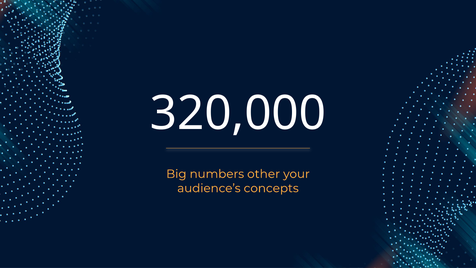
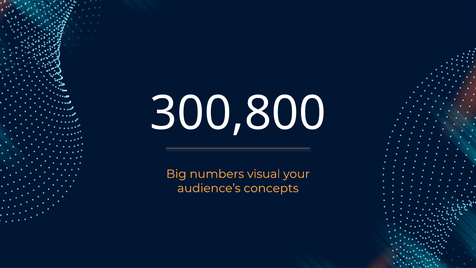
320,000: 320,000 -> 300,800 (238, 113)
other: other -> visual (264, 174)
